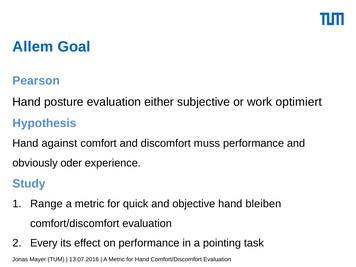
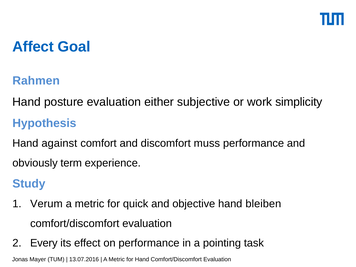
Allem: Allem -> Affect (33, 47)
Pearson: Pearson -> Rahmen (36, 81)
optimiert: optimiert -> simplicity (299, 102)
oder: oder -> term (71, 163)
Range: Range -> Verum (46, 204)
